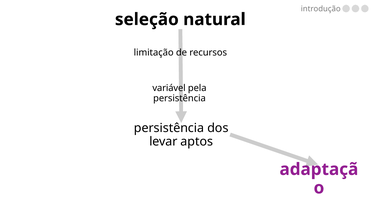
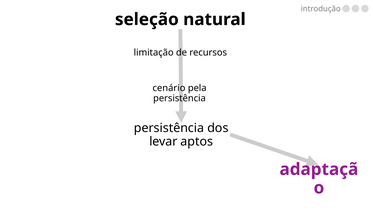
variável: variável -> cenário (169, 88)
